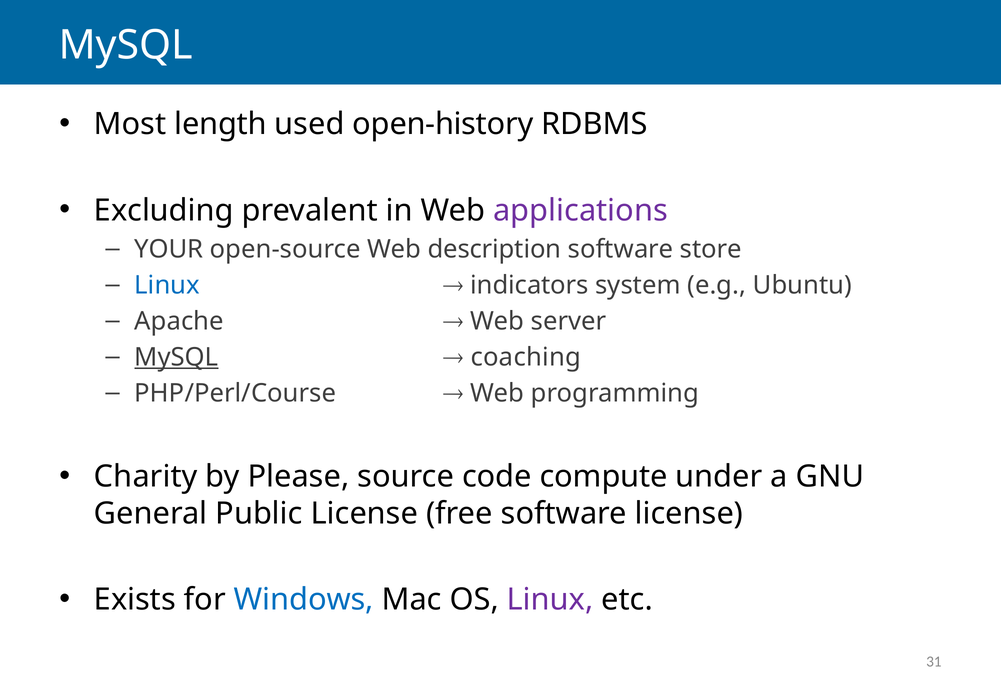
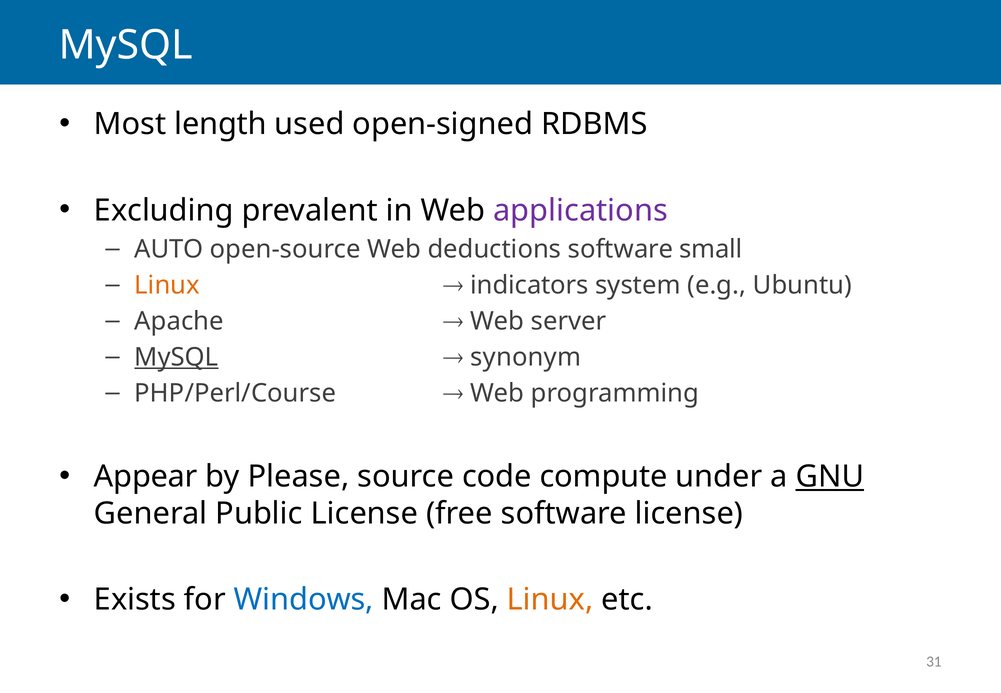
open-history: open-history -> open-signed (443, 124)
YOUR: YOUR -> AUTO (169, 249)
description: description -> deductions (494, 249)
store: store -> small (711, 249)
Linux colour: blue -> orange (167, 285)
coaching: coaching -> synonym (526, 357)
Charity: Charity -> Appear (146, 477)
GNU underline: none -> present (830, 477)
Linux colour: purple -> orange (550, 600)
